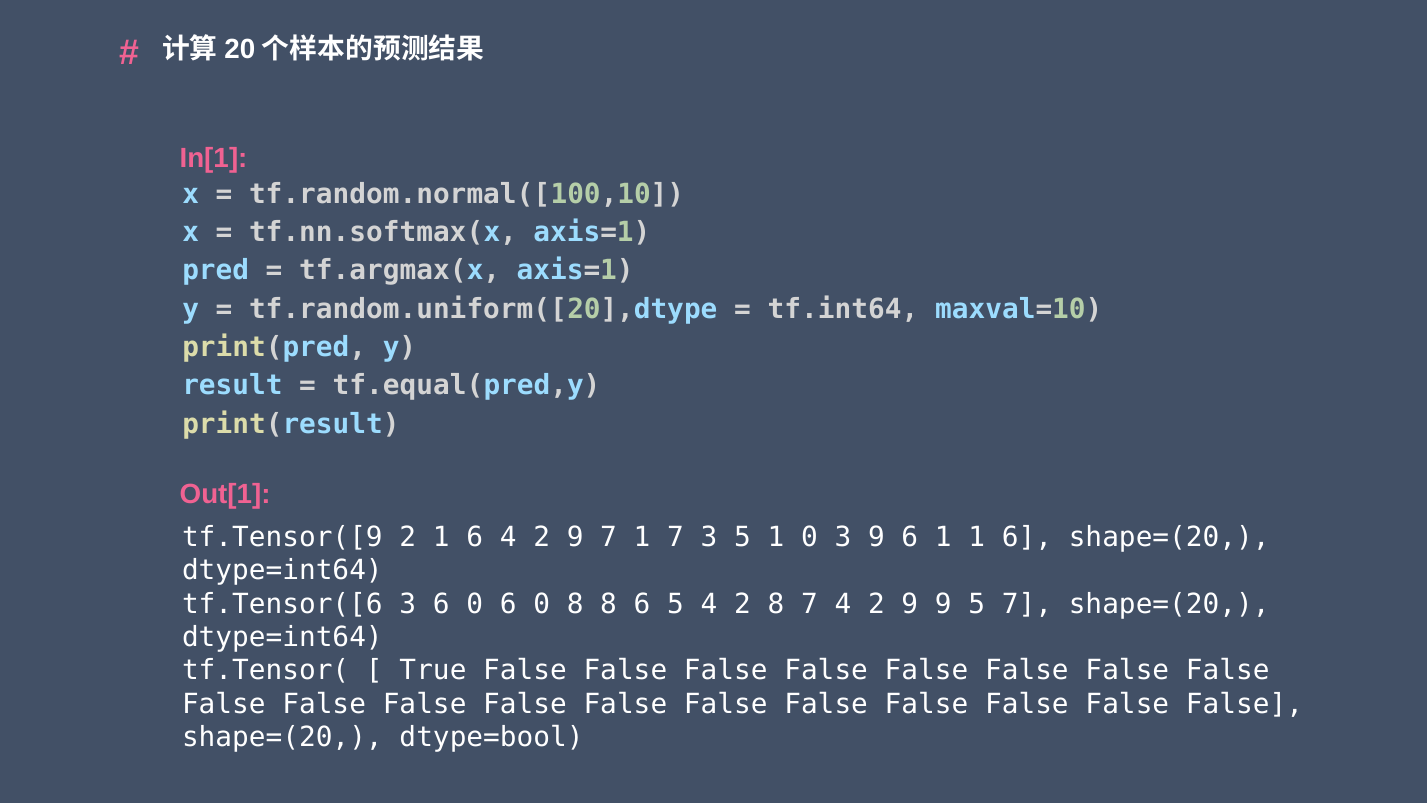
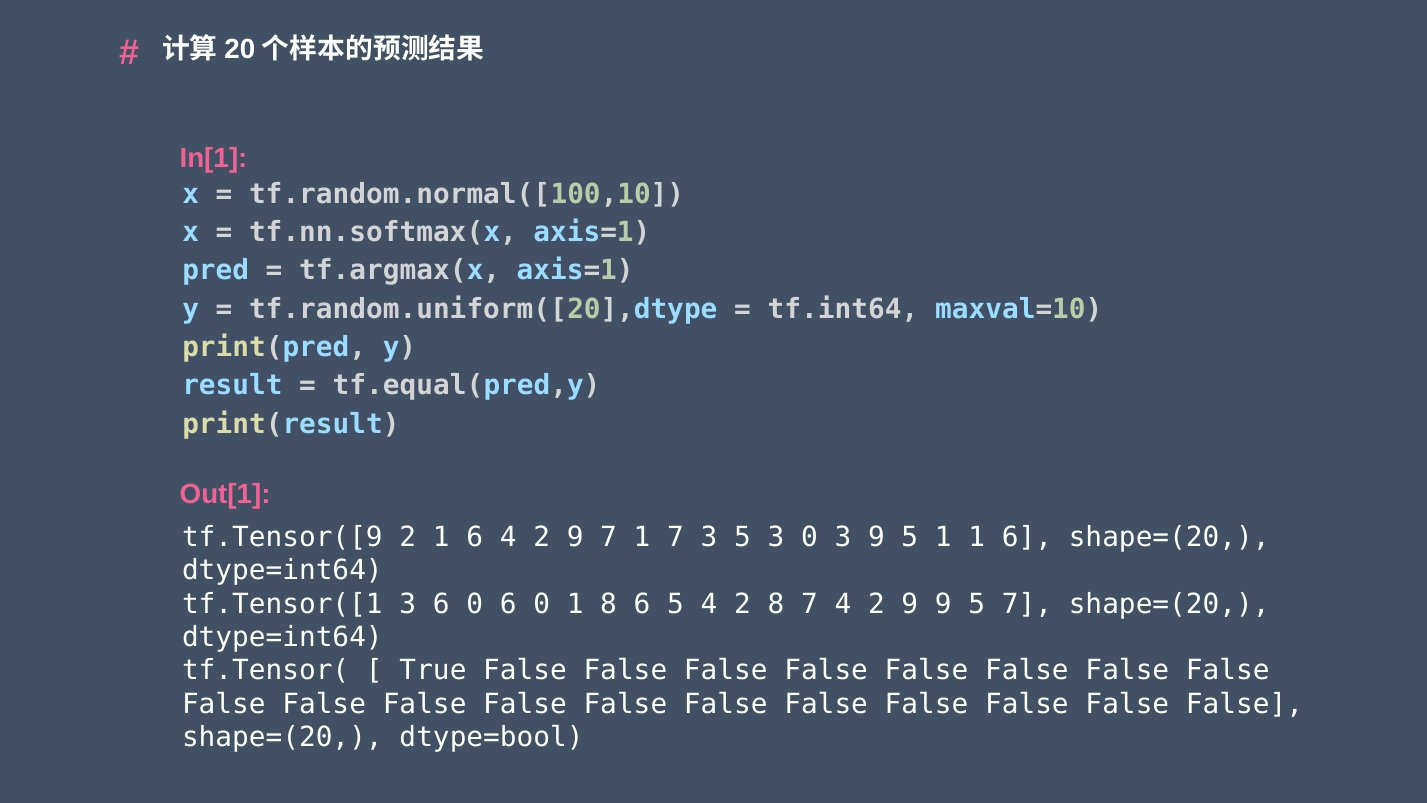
5 1: 1 -> 3 (776, 537)
3 9 6: 6 -> 5 (910, 537)
tf.Tensor([6: tf.Tensor([6 -> tf.Tensor([1 (282, 604)
0 8: 8 -> 1 (575, 604)
